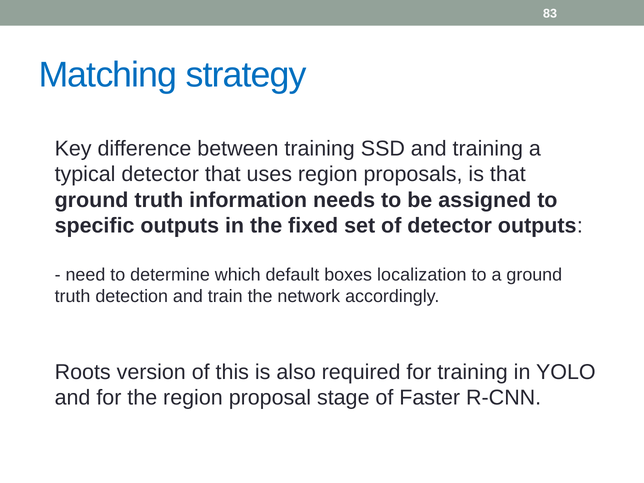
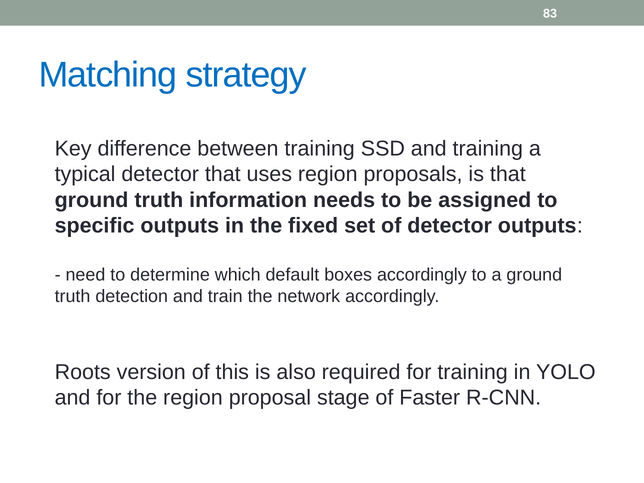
boxes localization: localization -> accordingly (422, 275)
